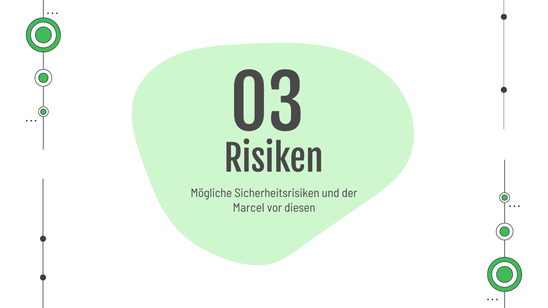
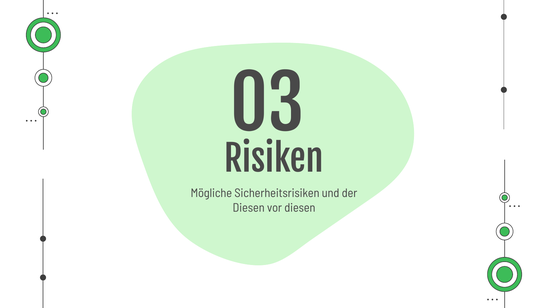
Marcel: Marcel -> Diesen (249, 208)
